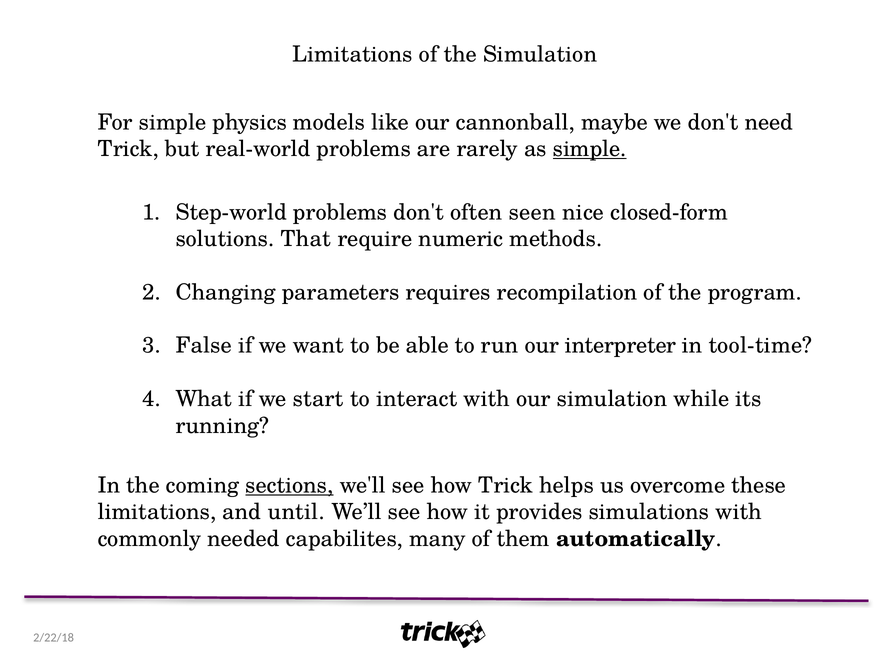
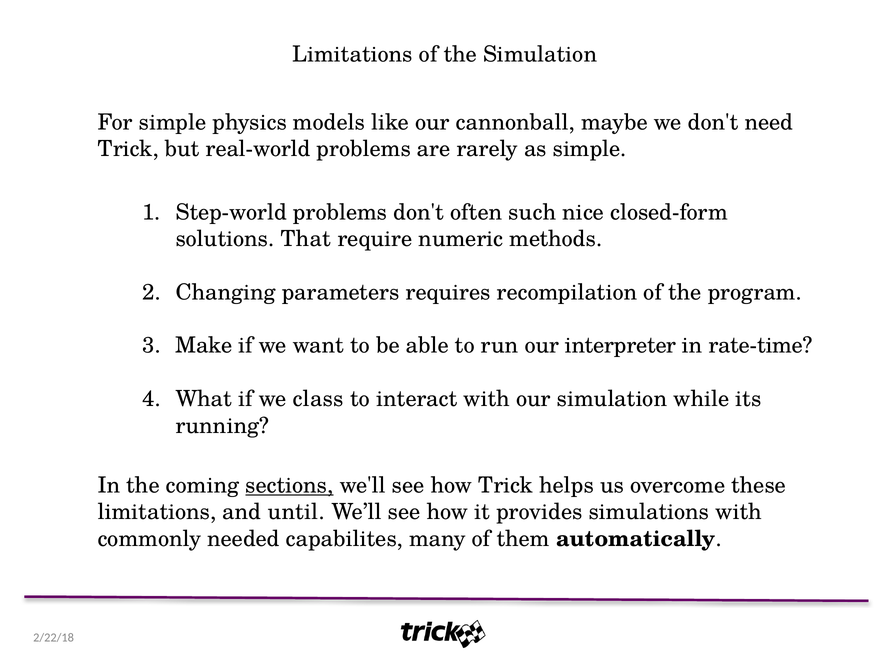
simple underline: present -> none (590, 149)
seen: seen -> such (532, 212)
False: False -> Make (204, 346)
tool-time: tool-time -> rate-time (761, 346)
start: start -> class (318, 399)
